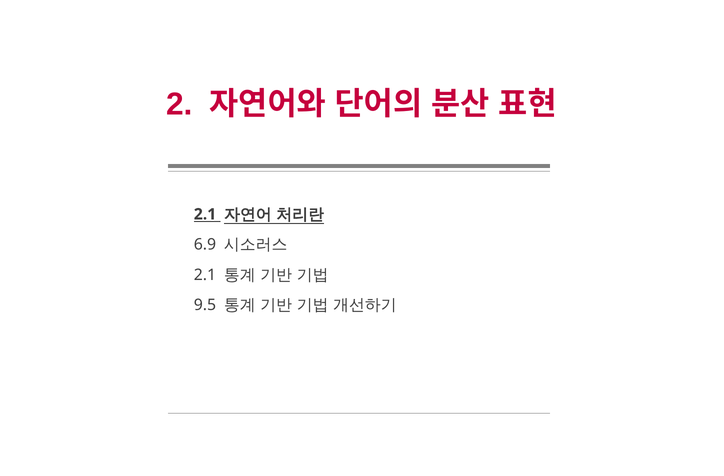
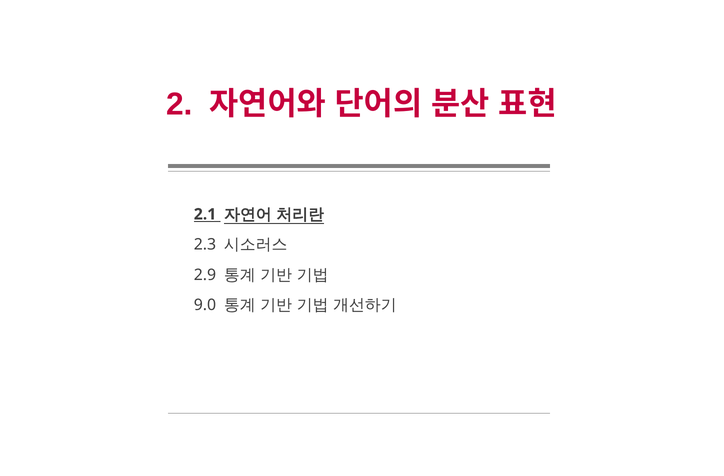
6.9: 6.9 -> 2.3 (205, 244)
2.1: 2.1 -> 2.9 (205, 275)
9.5: 9.5 -> 9.0 (205, 305)
